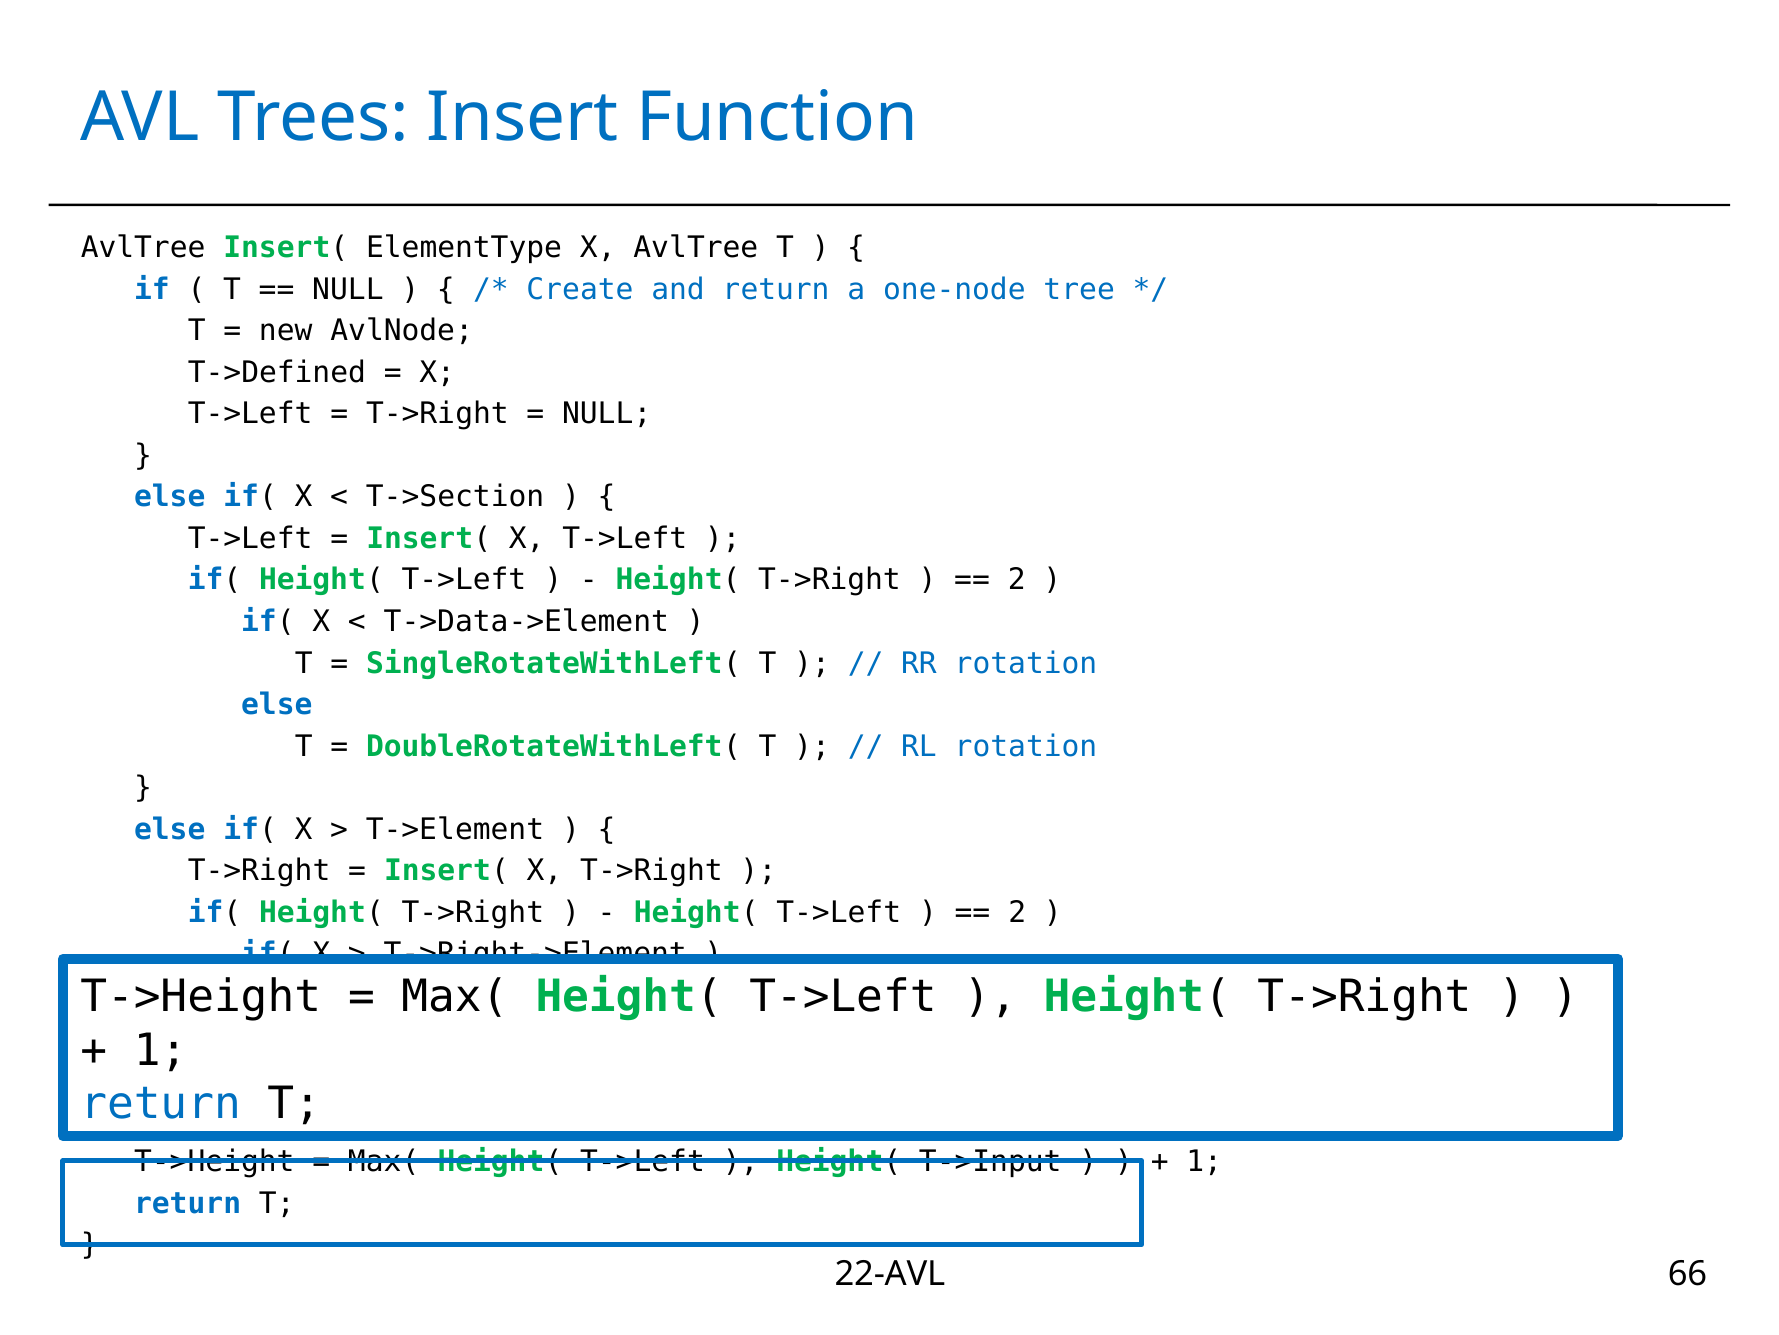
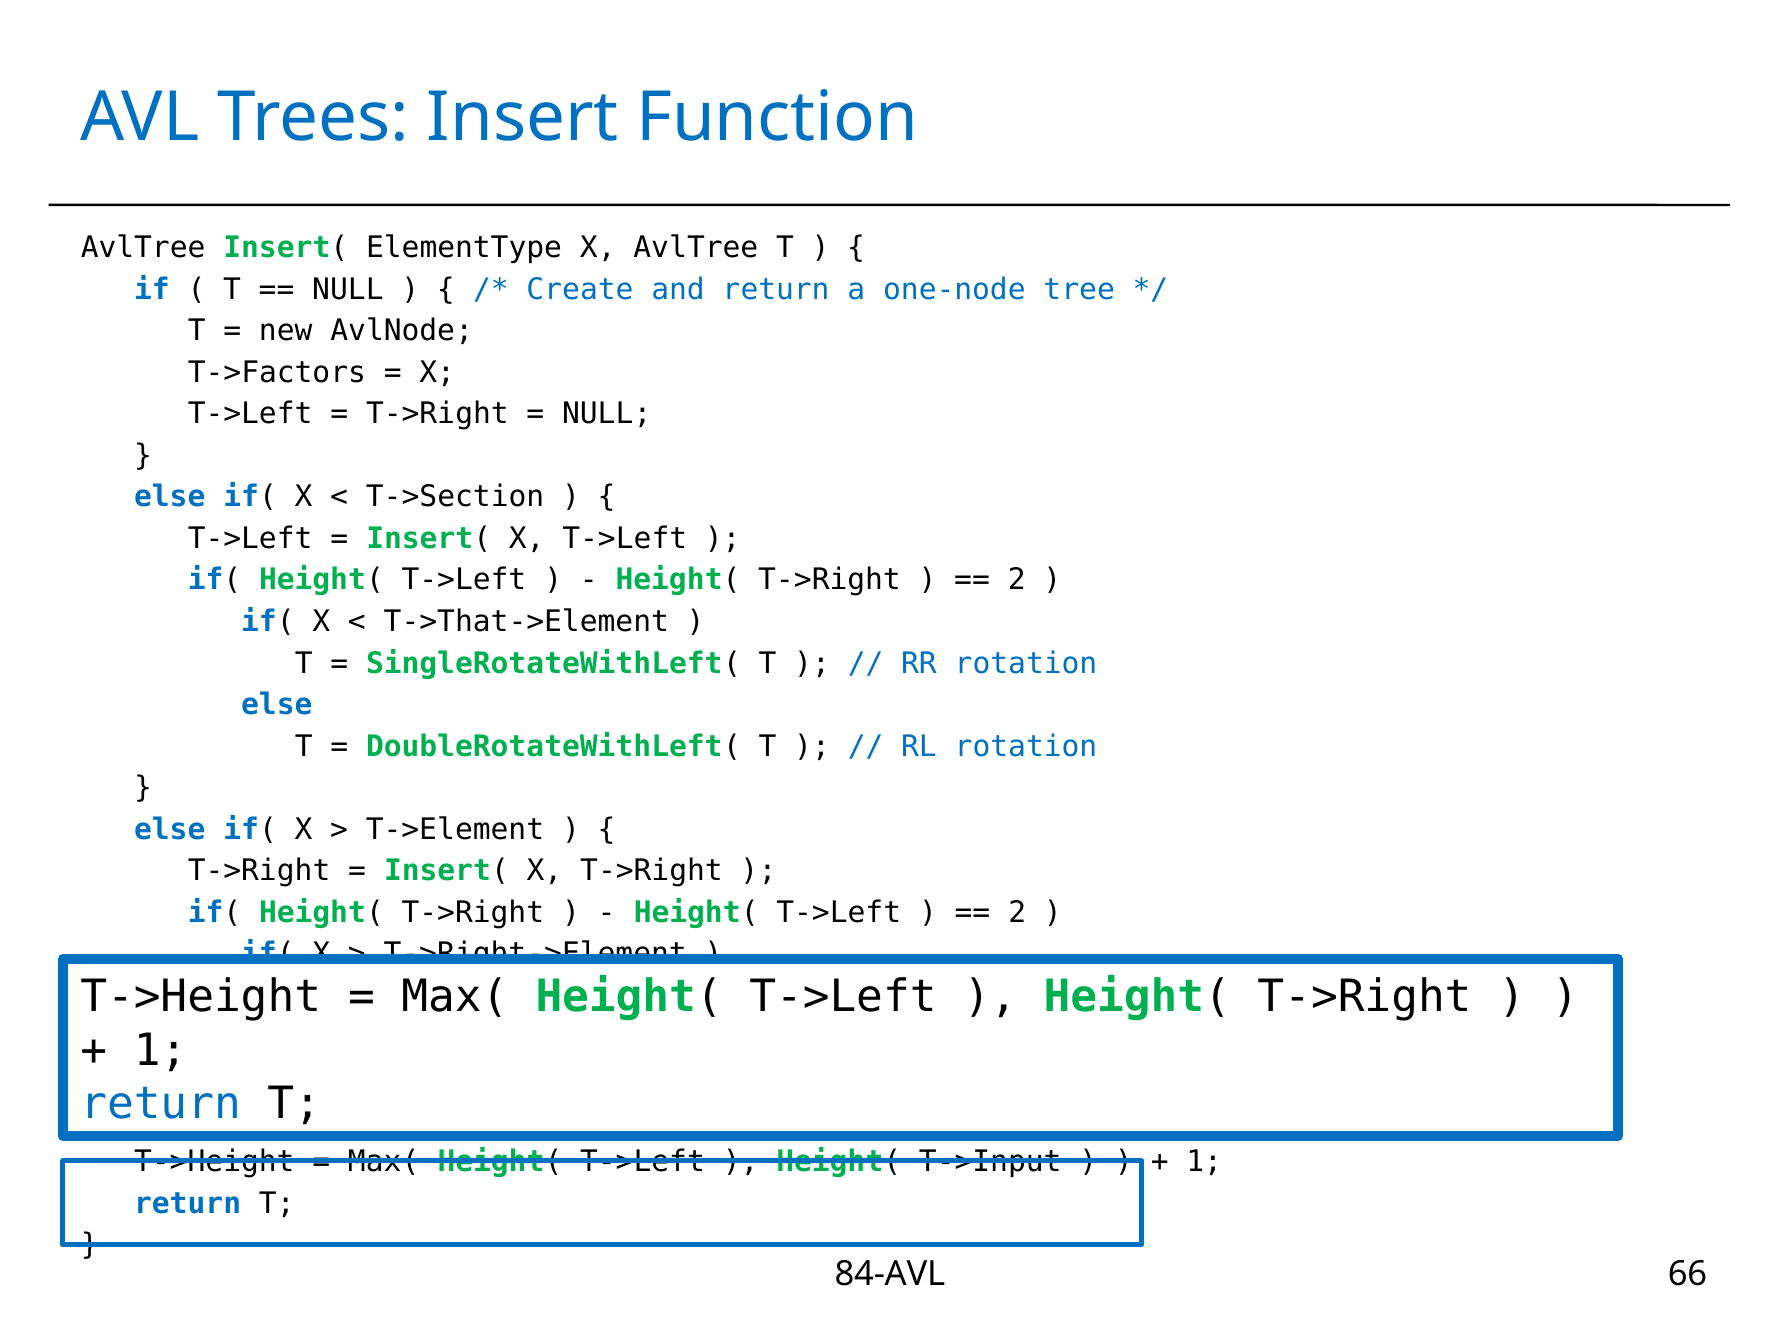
T->Defined: T->Defined -> T->Factors (277, 372)
T->Data->Element: T->Data->Element -> T->That->Element (526, 621)
22-AVL: 22-AVL -> 84-AVL (890, 1274)
